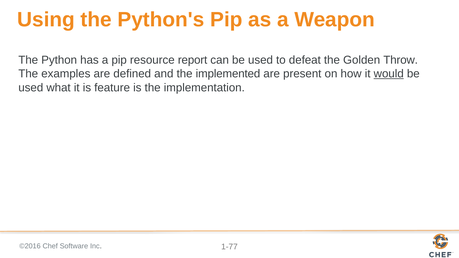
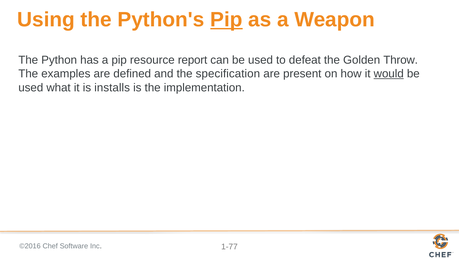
Pip underline: none -> present (226, 20)
implemented: implemented -> specification (228, 74)
feature: feature -> installs (112, 88)
